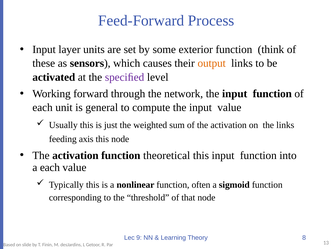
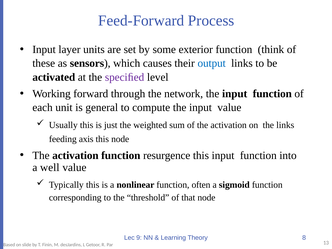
output colour: orange -> blue (212, 63)
theoretical: theoretical -> resurgence (167, 155)
a each: each -> well (50, 167)
